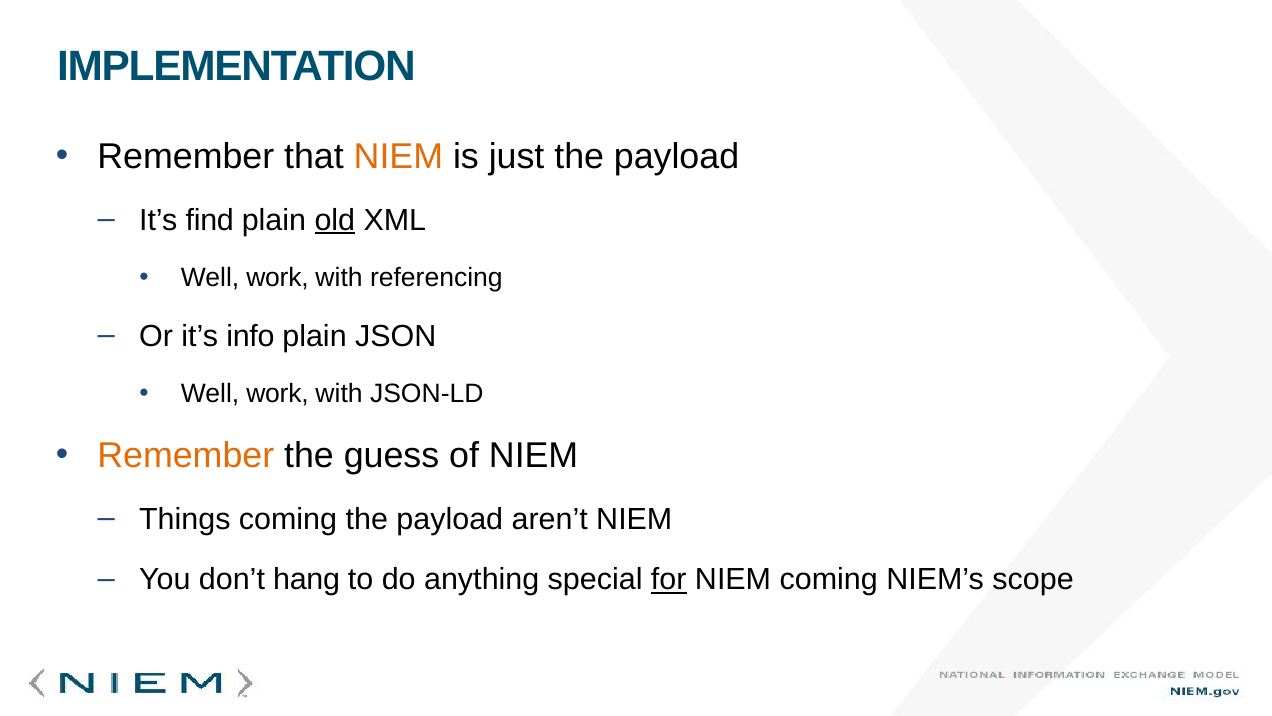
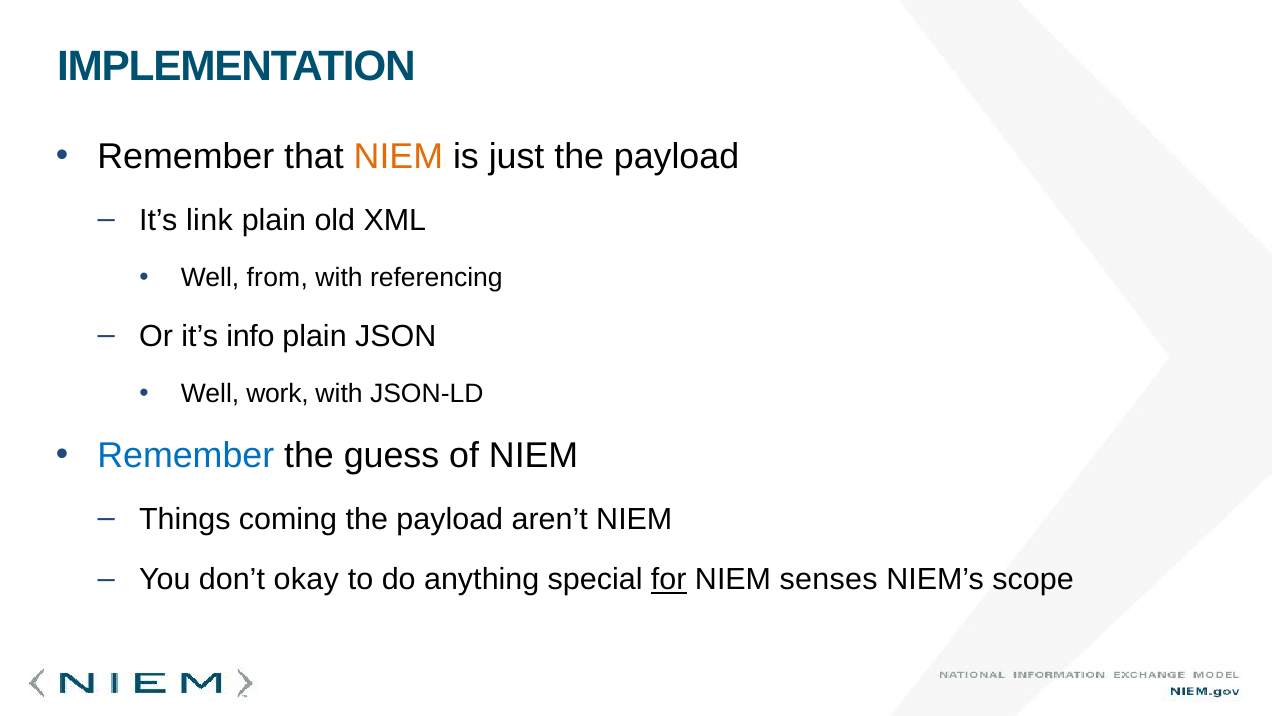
find: find -> link (209, 220)
old underline: present -> none (335, 220)
work: work -> from (277, 278)
Remember colour: orange -> blue (186, 456)
hang: hang -> okay (306, 579)
NIEM coming: coming -> senses (829, 579)
